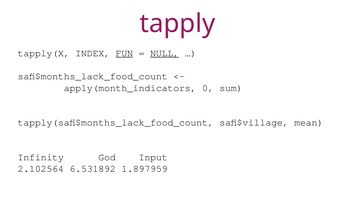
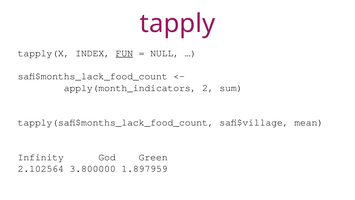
NULL underline: present -> none (165, 53)
0: 0 -> 2 (208, 88)
Input: Input -> Green (153, 157)
6.531892: 6.531892 -> 3.800000 (93, 168)
